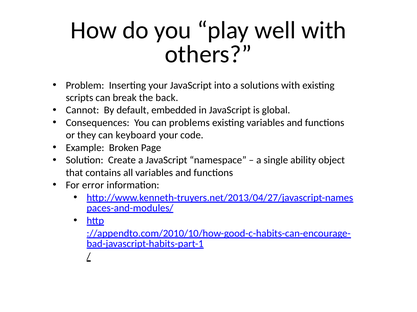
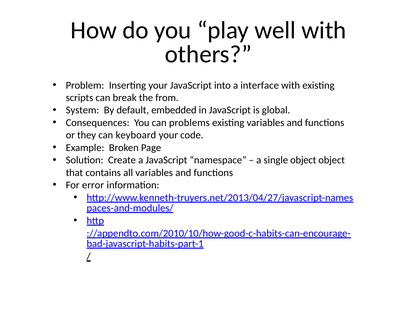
solutions: solutions -> interface (260, 85)
back: back -> from (167, 98)
Cannot: Cannot -> System (82, 110)
single ability: ability -> object (303, 161)
